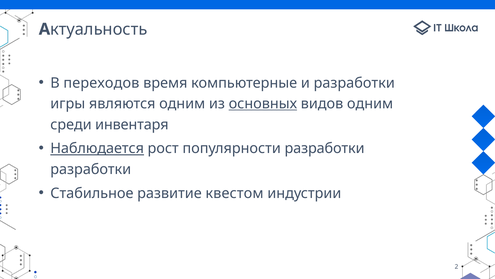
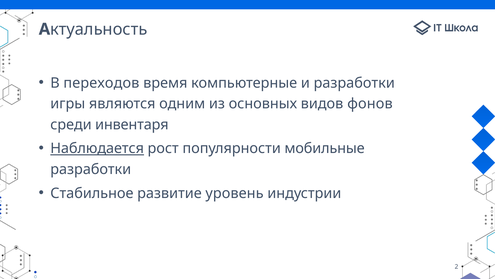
основных underline: present -> none (263, 104)
видов одним: одним -> фонов (370, 104)
популярности разработки: разработки -> мобильные (325, 148)
квестом: квестом -> уровень (234, 193)
